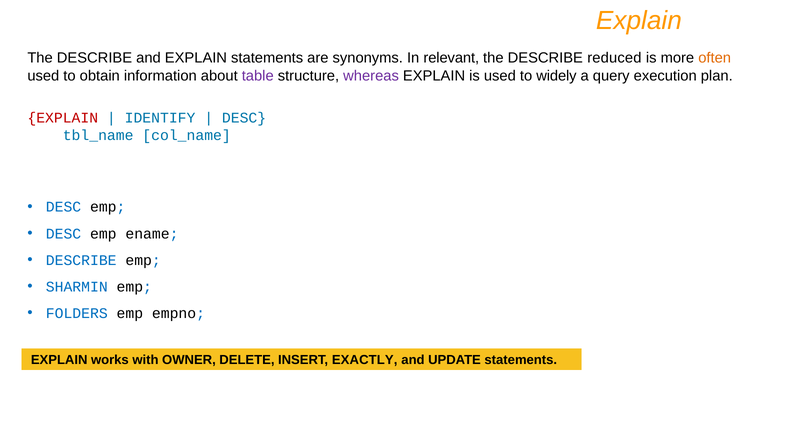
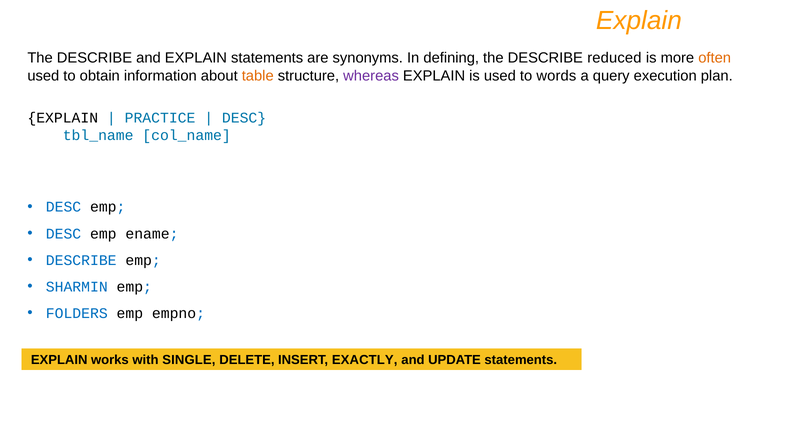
relevant: relevant -> defining (451, 58)
table colour: purple -> orange (258, 76)
widely: widely -> words (556, 76)
EXPLAIN colour: red -> black (63, 118)
IDENTIFY: IDENTIFY -> PRACTICE (160, 118)
OWNER: OWNER -> SINGLE (189, 360)
